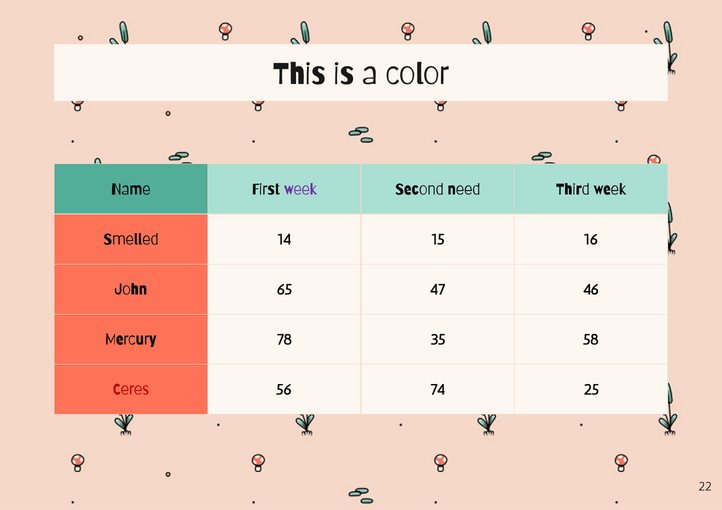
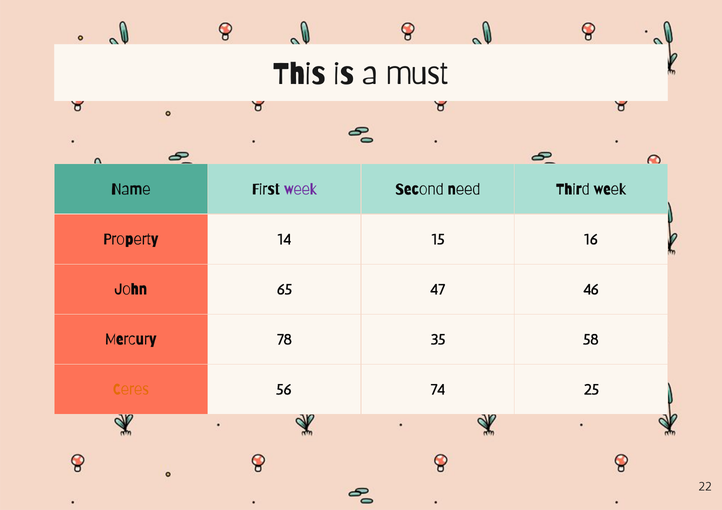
color: color -> must (417, 75)
Smelled: Smelled -> Property (131, 240)
Ceres colour: red -> orange (131, 390)
